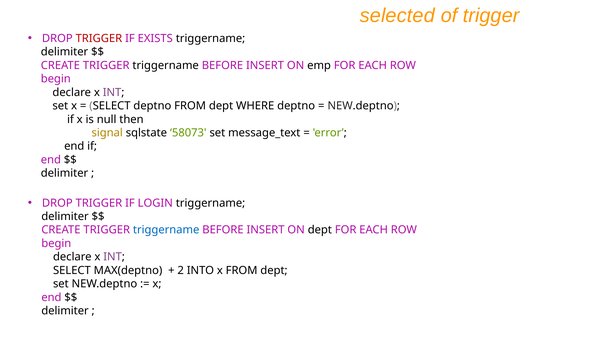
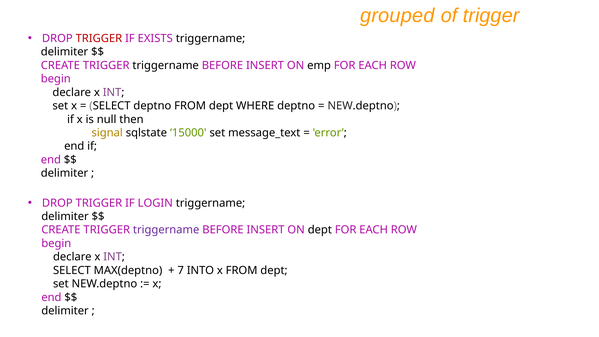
selected: selected -> grouped (397, 16)
58073: 58073 -> 15000 (188, 133)
triggername colour: blue -> purple (166, 230)
2: 2 -> 7 (181, 270)
